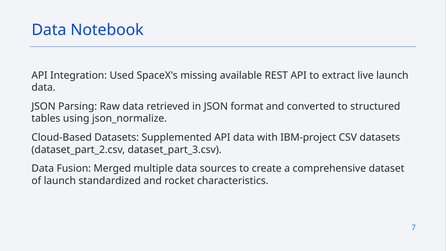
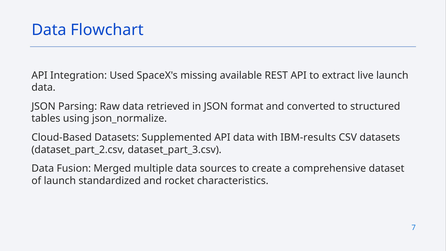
Notebook: Notebook -> Flowchart (107, 30)
IBM-project: IBM-project -> IBM-results (308, 137)
